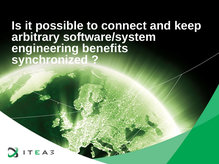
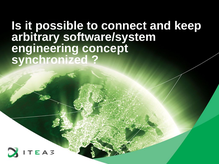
benefits: benefits -> concept (105, 48)
